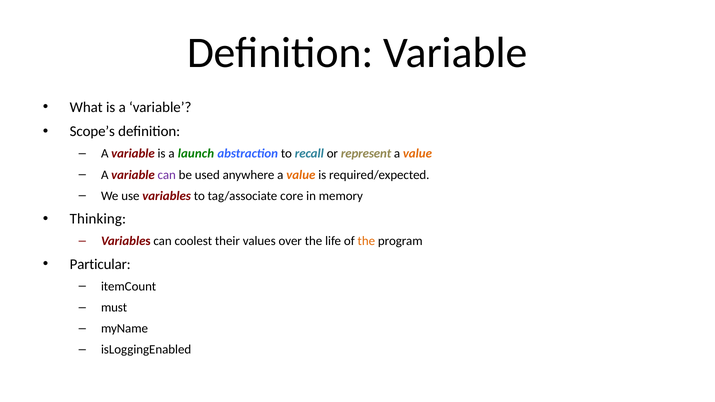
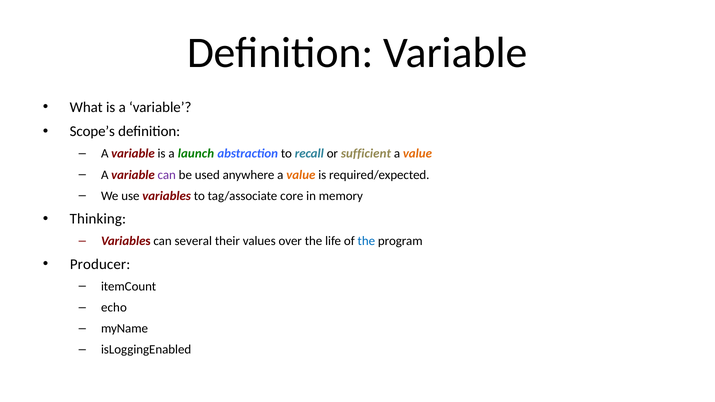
represent: represent -> sufficient (366, 154)
coolest: coolest -> several (193, 241)
the colour: orange -> blue (366, 241)
Particular: Particular -> Producer (100, 264)
must: must -> echo (114, 308)
